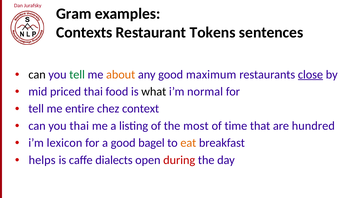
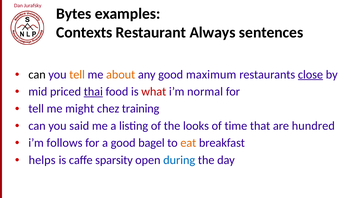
Gram: Gram -> Bytes (74, 14)
Tokens: Tokens -> Always (213, 32)
tell colour: green -> orange (77, 74)
thai underline: none -> present (93, 91)
what colour: black -> red (154, 91)
entire: entire -> might (80, 108)
context: context -> training (141, 108)
you thai: thai -> said (79, 125)
most: most -> looks (196, 125)
lexicon: lexicon -> follows (64, 142)
dialects: dialects -> sparsity (114, 160)
during colour: red -> blue (179, 160)
